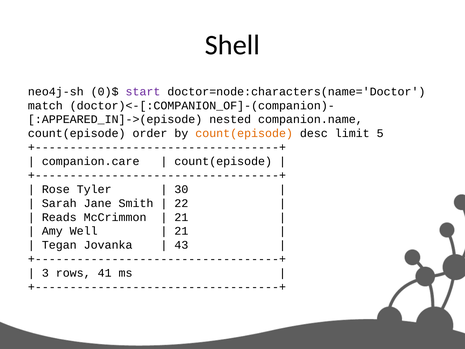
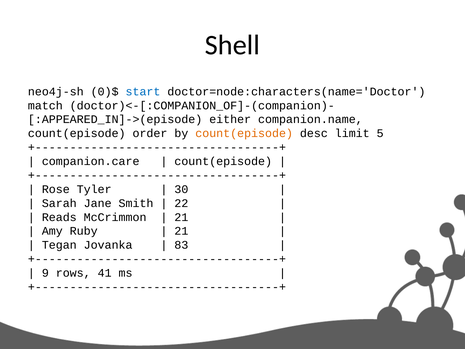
start colour: purple -> blue (143, 91)
nested: nested -> either (230, 119)
Well: Well -> Ruby (84, 231)
43: 43 -> 83 (181, 245)
3: 3 -> 9 (45, 273)
